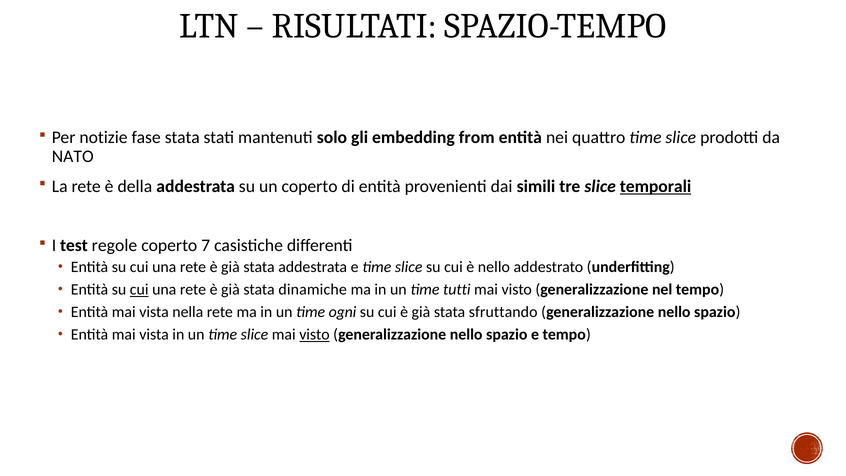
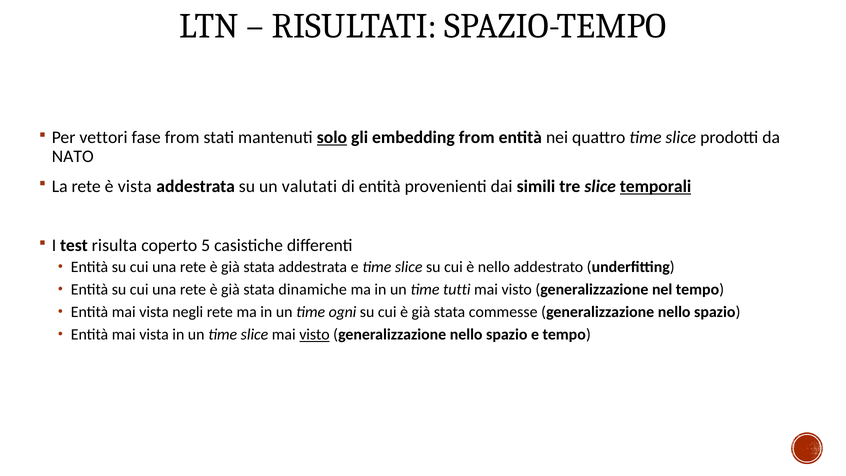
notizie: notizie -> vettori (103, 138)
fase stata: stata -> from (182, 138)
solo underline: none -> present (332, 138)
è della: della -> vista (135, 186)
un coperto: coperto -> valutati (309, 186)
regole: regole -> risulta (114, 245)
7: 7 -> 5 (206, 245)
cui underline: present -> none (139, 290)
nella: nella -> negli (188, 312)
sfruttando: sfruttando -> commesse (503, 312)
